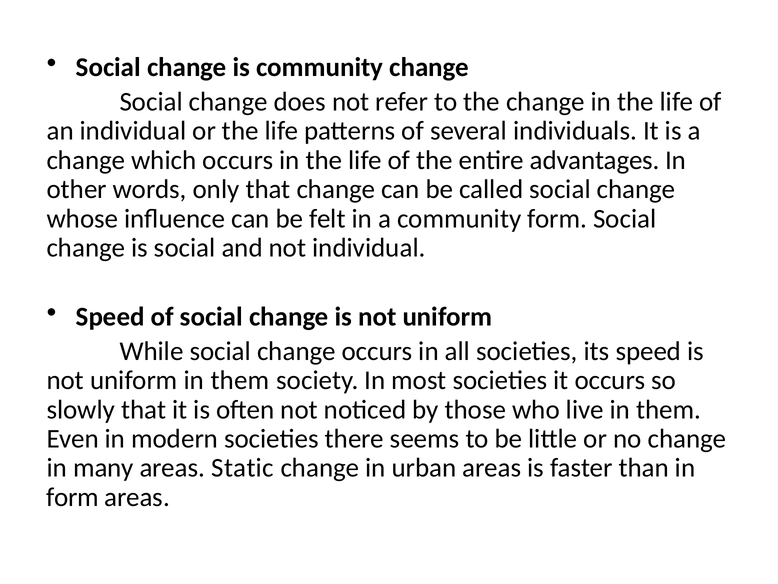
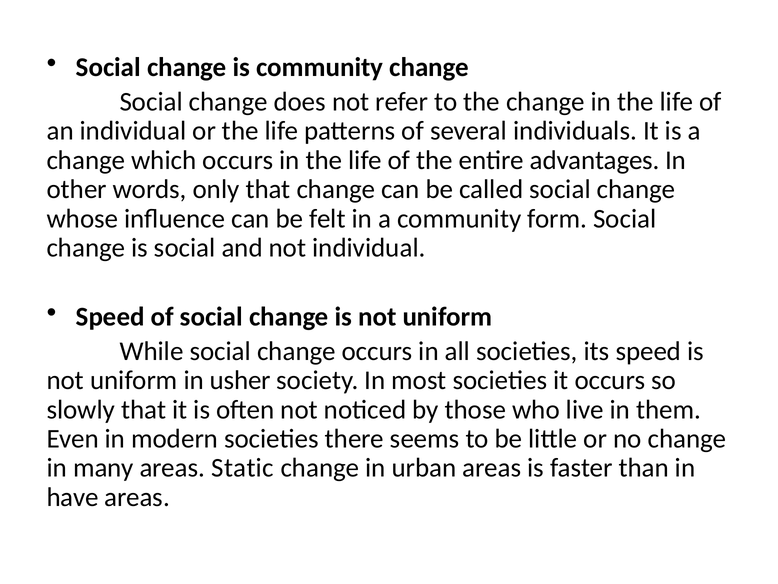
uniform in them: them -> usher (240, 380)
form: form -> have (73, 497)
